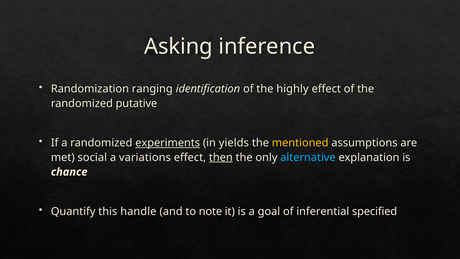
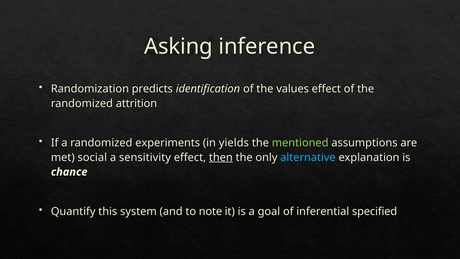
ranging: ranging -> predicts (152, 89)
highly: highly -> values (293, 89)
putative: putative -> attrition (136, 103)
experiments underline: present -> none (168, 143)
mentioned colour: yellow -> light green (300, 143)
variations: variations -> sensitivity (145, 157)
handle: handle -> system (138, 211)
